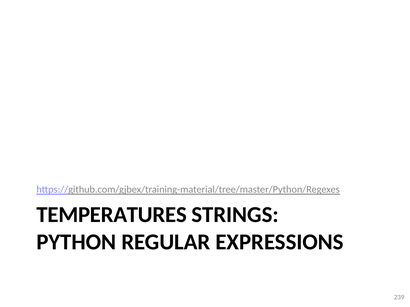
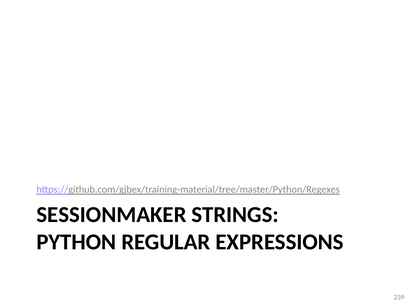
TEMPERATURES: TEMPERATURES -> SESSIONMAKER (111, 215)
